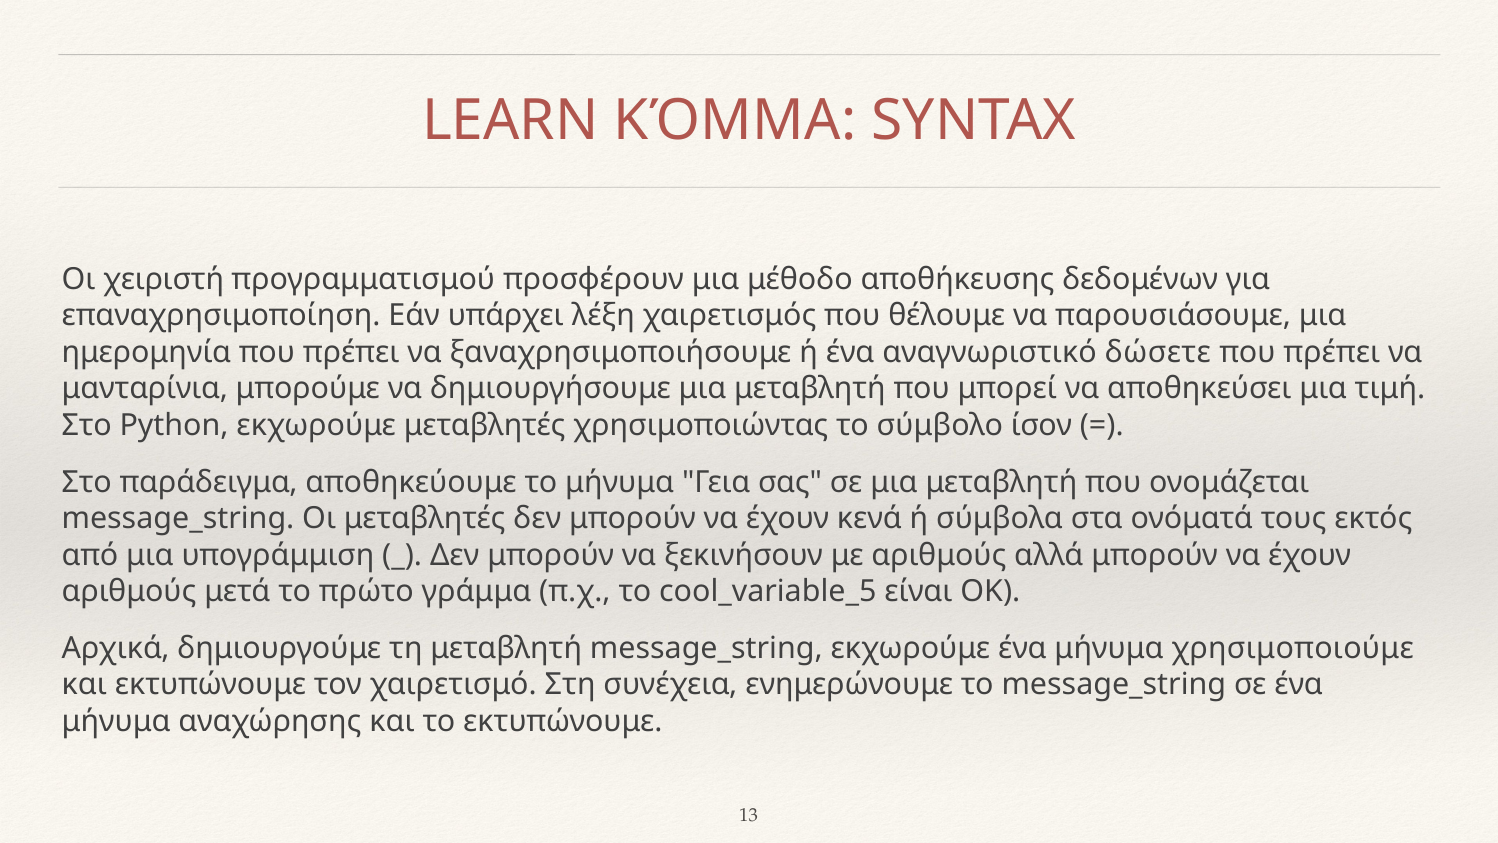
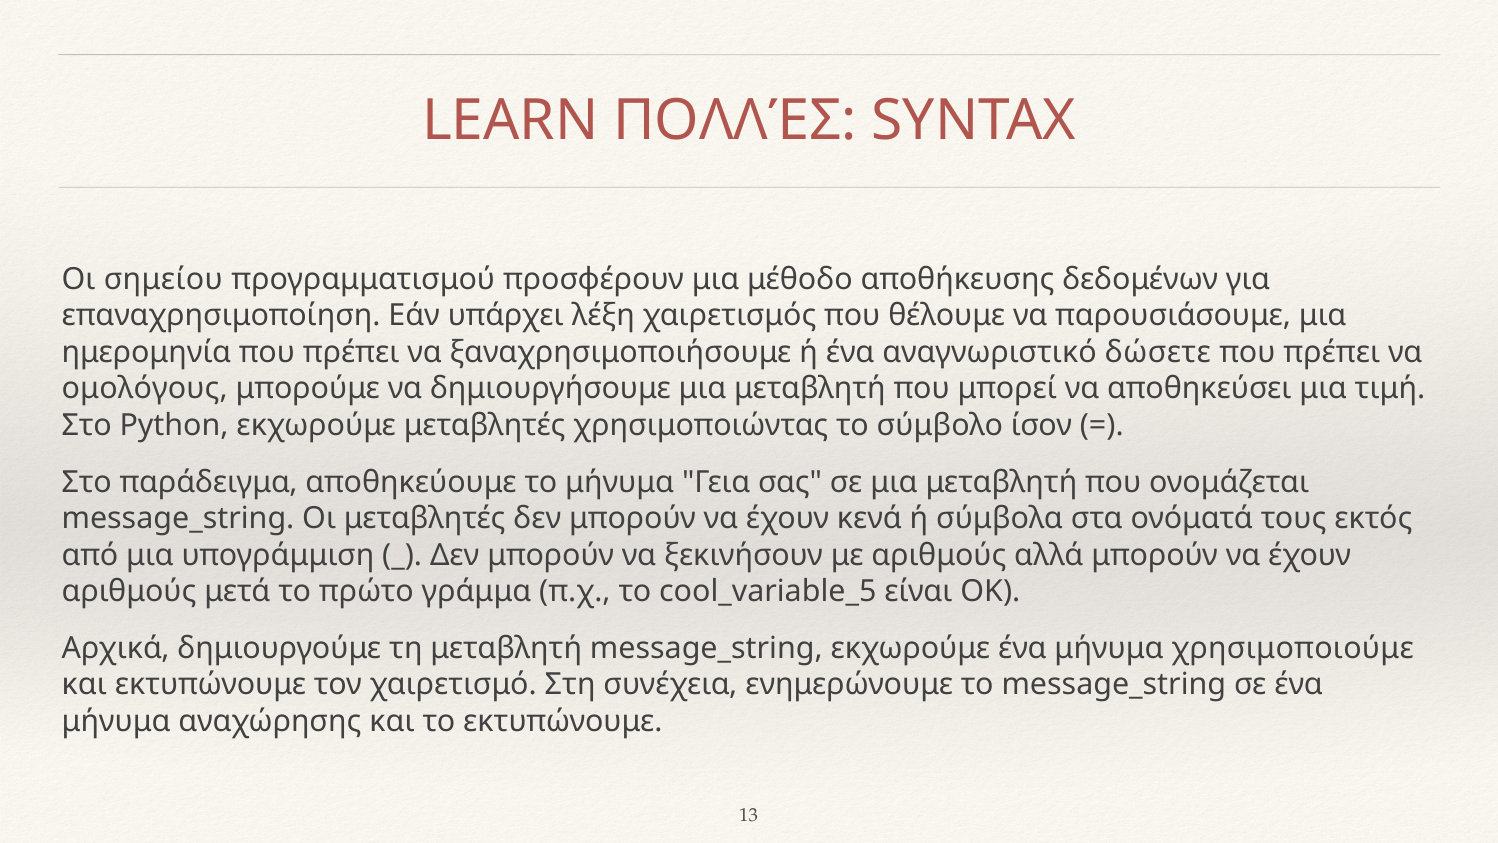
ΚΌΜΜΑ: ΚΌΜΜΑ -> ΠΟΛΛΈΣ (735, 121)
χειριστή: χειριστή -> σημείου (163, 279)
μανταρίνια: μανταρίνια -> ομολόγους (145, 388)
